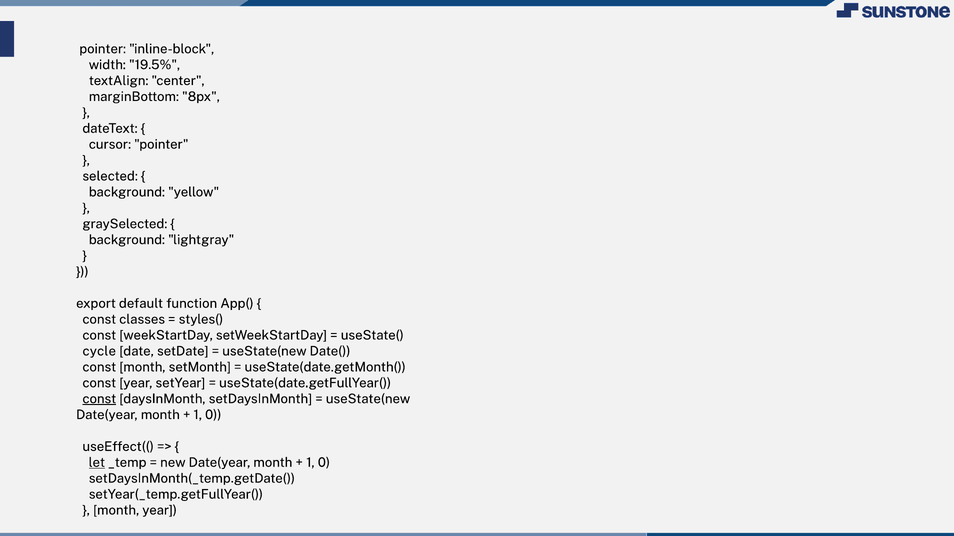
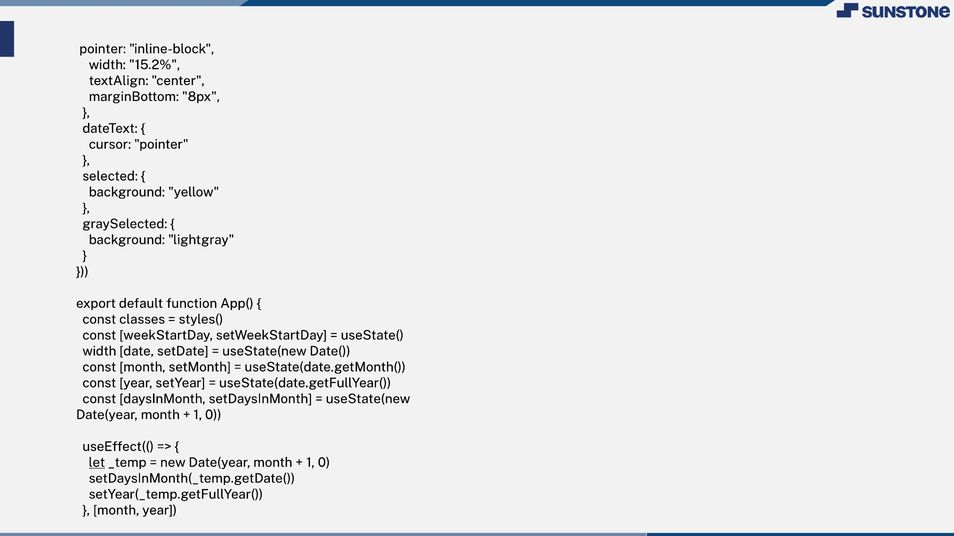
19.5%: 19.5% -> 15.2% (155, 65)
cycle: cycle -> width (99, 352)
const underline: present -> none (99, 399)
